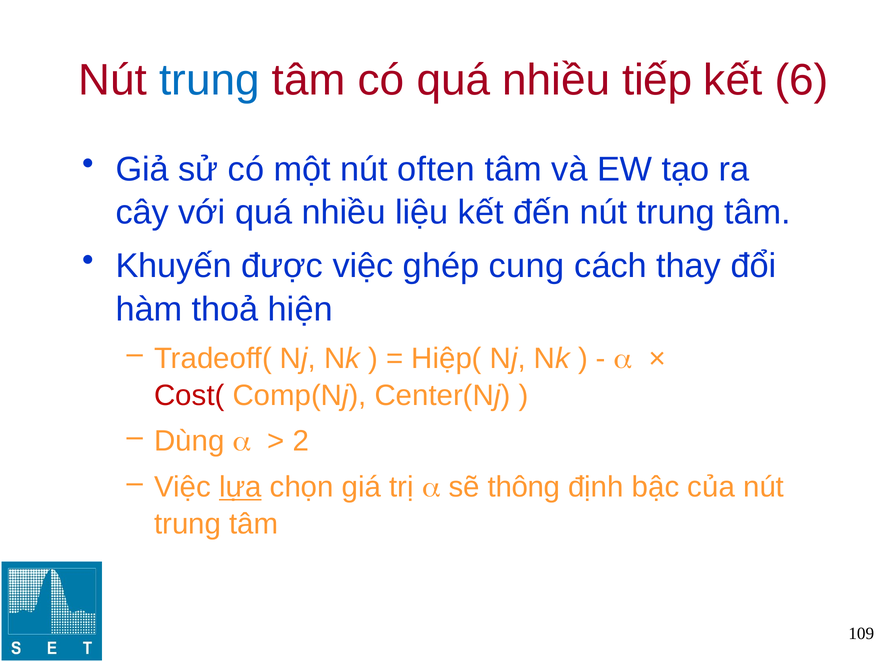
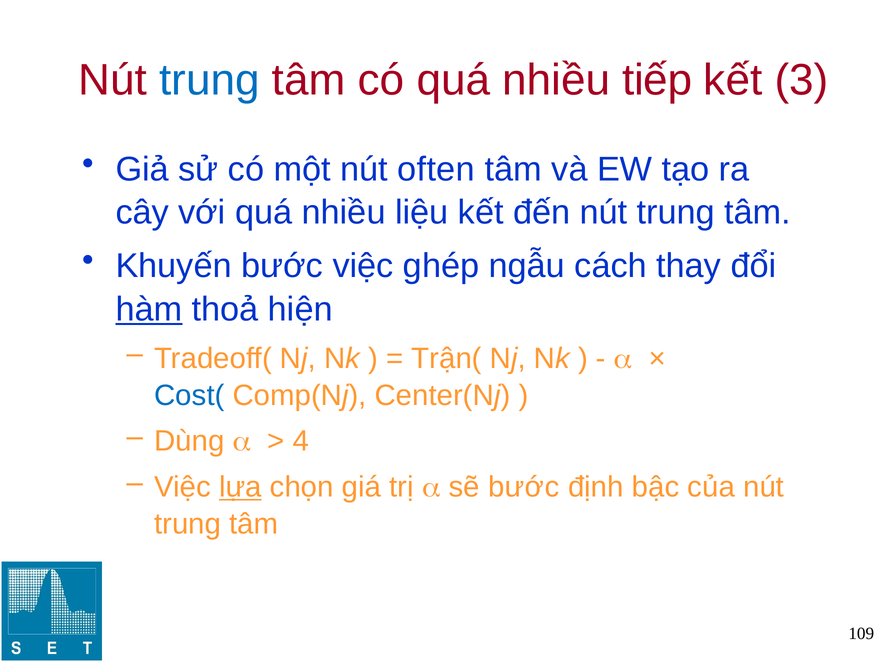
6: 6 -> 3 (802, 80)
Khuyến được: được -> bước (282, 266)
cung: cung -> ngẫu (527, 266)
hàm underline: none -> present (149, 309)
Hiệp(: Hiệp( -> Trận( (447, 358)
Cost( colour: red -> blue (189, 396)
2: 2 -> 4 (301, 441)
sẽ thông: thông -> bước (524, 487)
